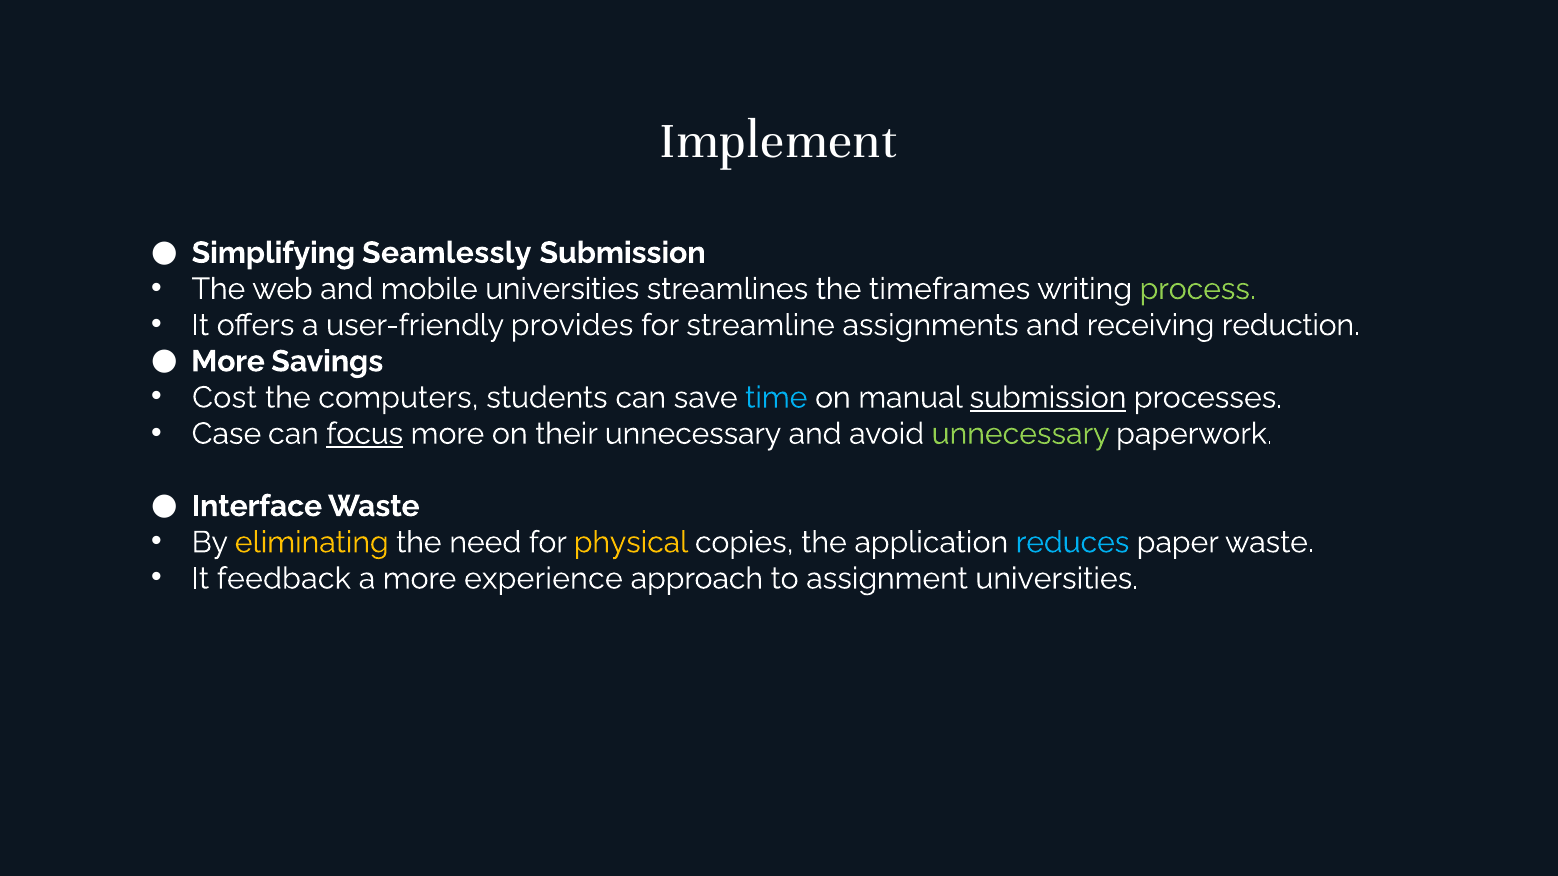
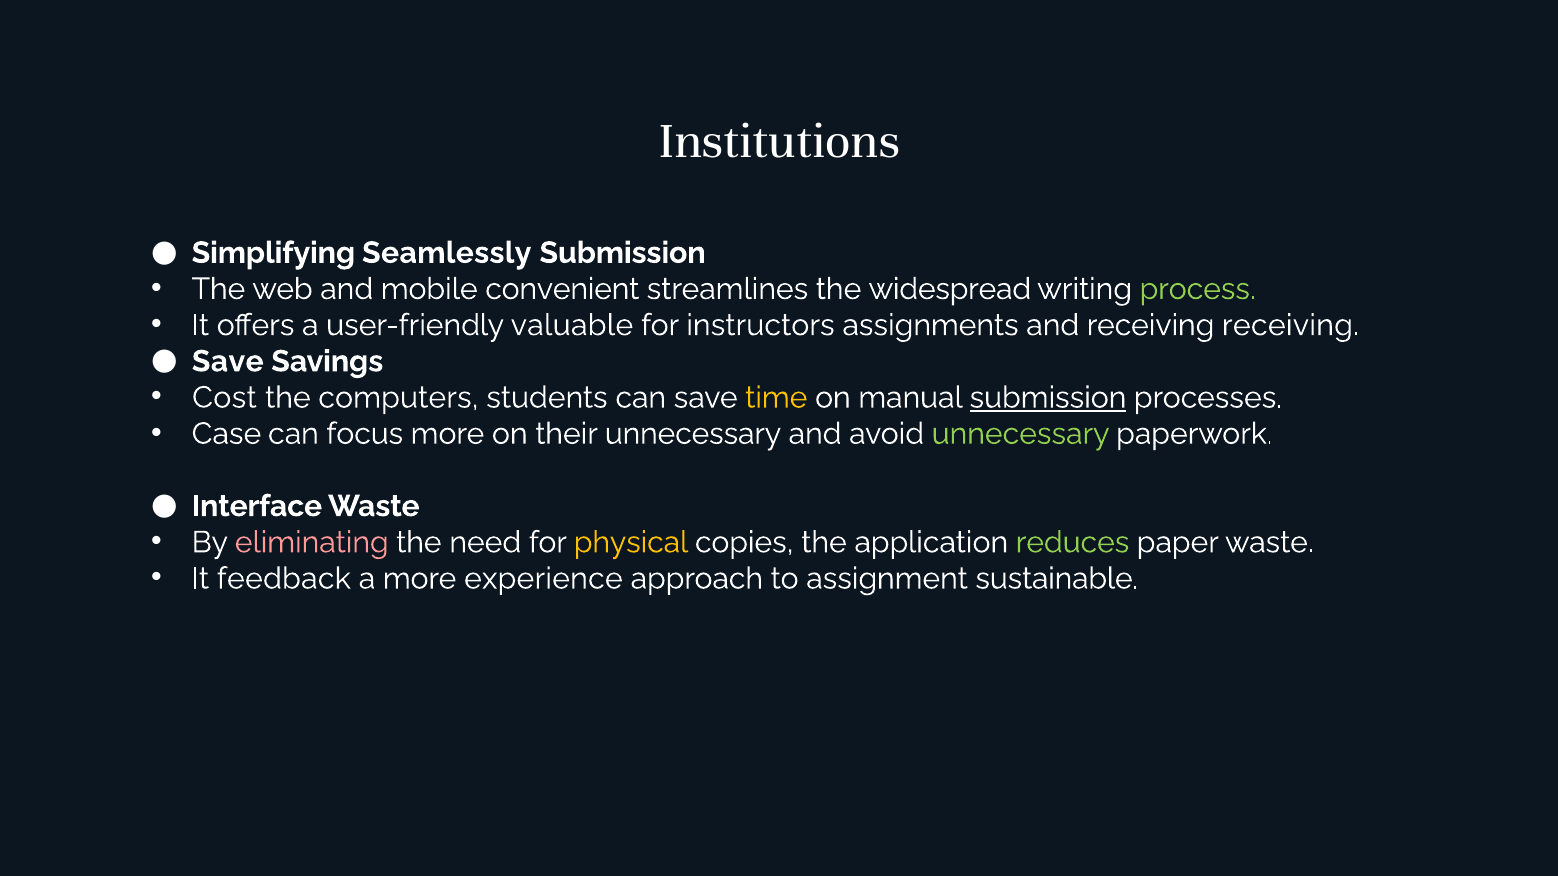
Implement: Implement -> Institutions (779, 139)
mobile universities: universities -> convenient (562, 289)
timeframes: timeframes -> widespread (950, 289)
provides: provides -> valuable (572, 325)
streamline: streamline -> instructors (760, 325)
receiving reduction: reduction -> receiving (1290, 325)
More: More -> Save (228, 362)
time colour: light blue -> yellow (776, 398)
focus underline: present -> none (365, 434)
eliminating colour: yellow -> pink (312, 543)
reduces colour: light blue -> light green (1073, 543)
assignment universities: universities -> sustainable (1057, 579)
